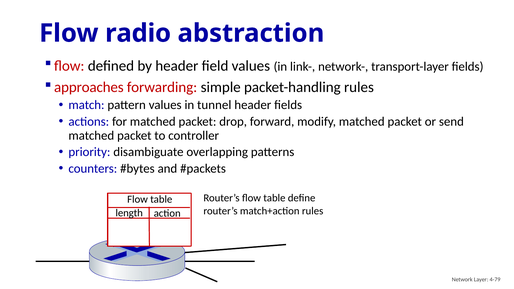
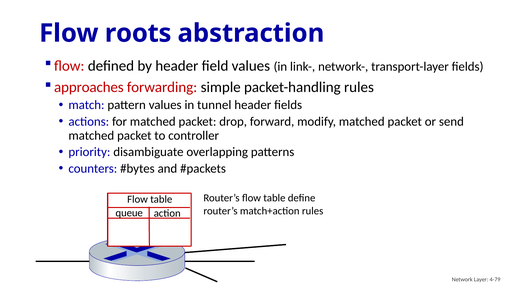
radio: radio -> roots (138, 33)
length: length -> queue (129, 213)
